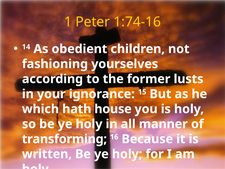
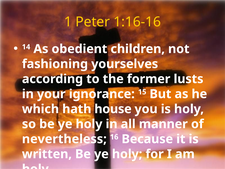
1:74-16: 1:74-16 -> 1:16-16 (137, 22)
transforming: transforming -> nevertheless (64, 139)
